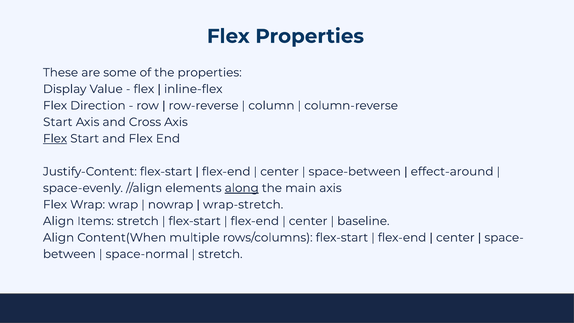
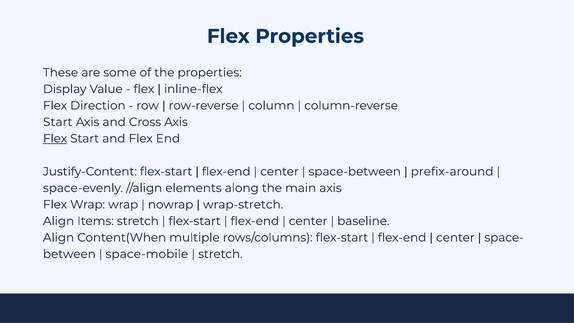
effect-around: effect-around -> prefix-around (452, 171)
along underline: present -> none (242, 188)
space-normal: space-normal -> space-mobile (147, 254)
